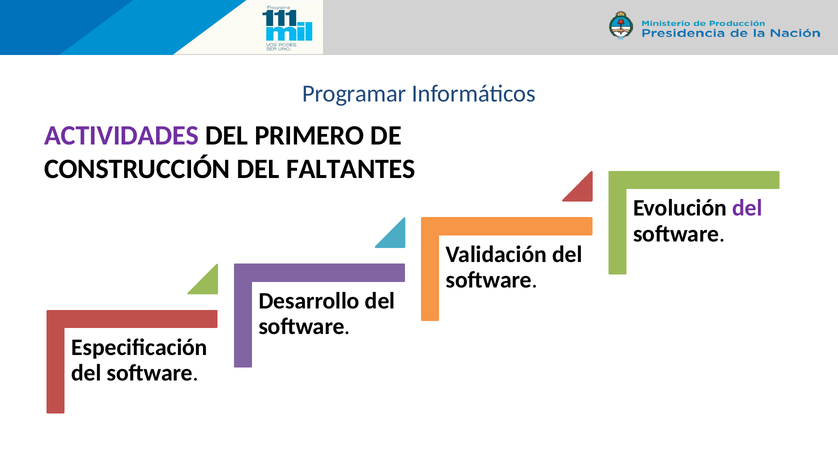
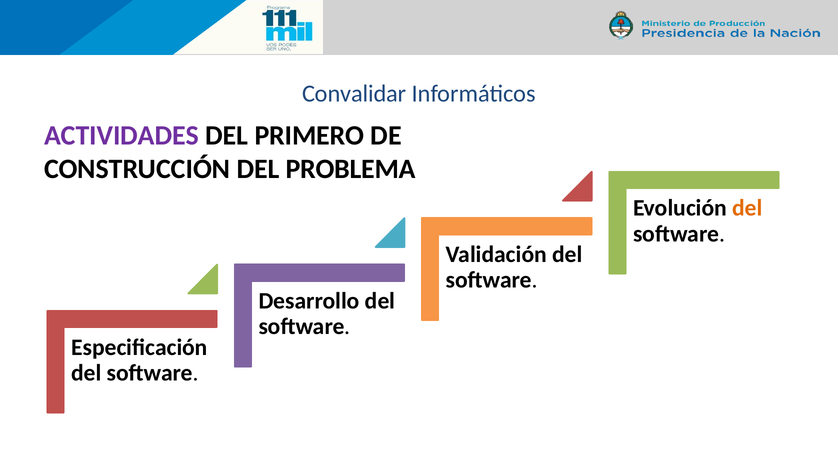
Programar: Programar -> Convalidar (354, 94)
FALTANTES: FALTANTES -> PROBLEMA (351, 169)
del colour: purple -> orange (747, 208)
